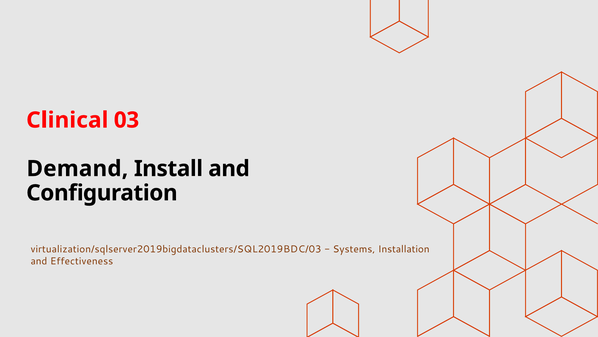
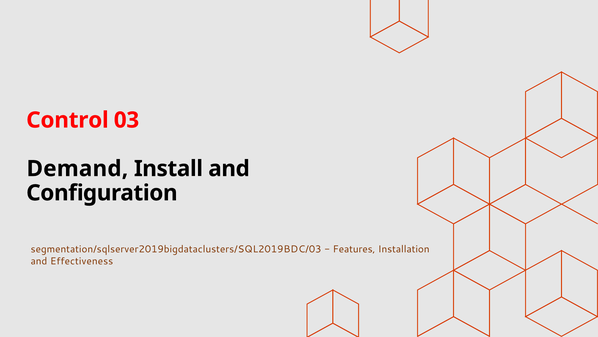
Clinical: Clinical -> Control (67, 120)
virtualization/sqlserver2019bigdataclusters/SQL2019BDC/03: virtualization/sqlserver2019bigdataclusters/SQL2019BDC/03 -> segmentation/sqlserver2019bigdataclusters/SQL2019BDC/03 (176, 249)
Systems: Systems -> Features (354, 249)
